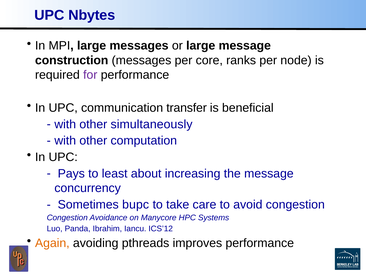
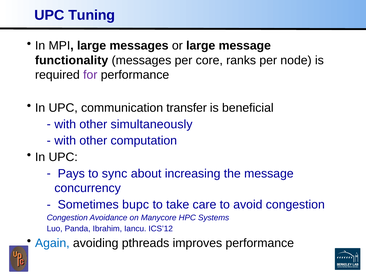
Nbytes: Nbytes -> Tuning (92, 15)
construction: construction -> functionality (72, 60)
least: least -> sync (115, 174)
Again colour: orange -> blue (52, 243)
